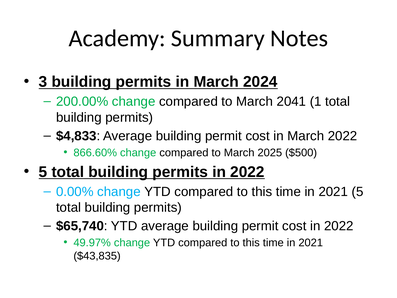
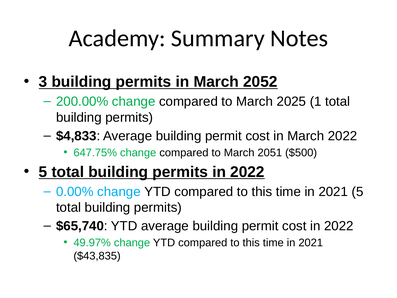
2024: 2024 -> 2052 (260, 82)
2041: 2041 -> 2025 (291, 102)
866.60%: 866.60% -> 647.75% (95, 153)
2025: 2025 -> 2051 (270, 153)
